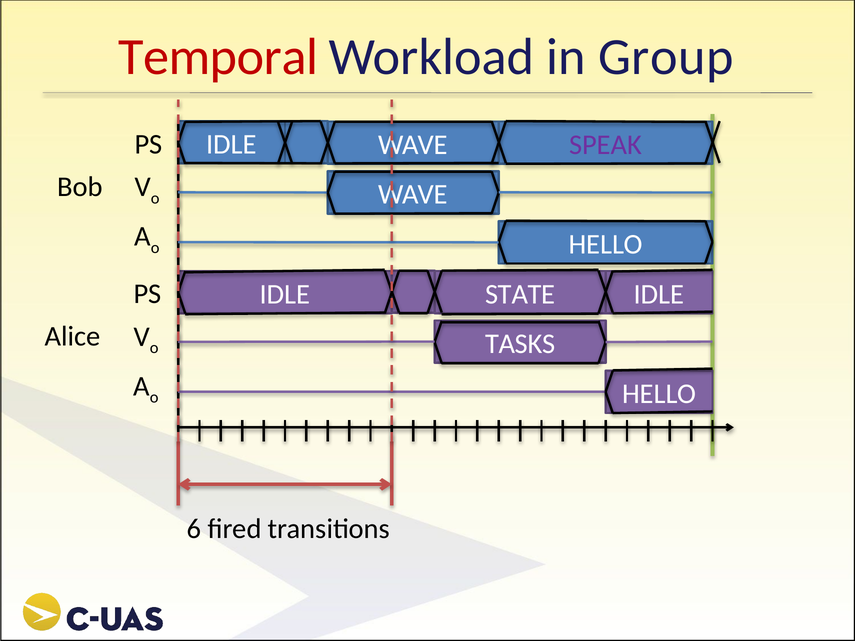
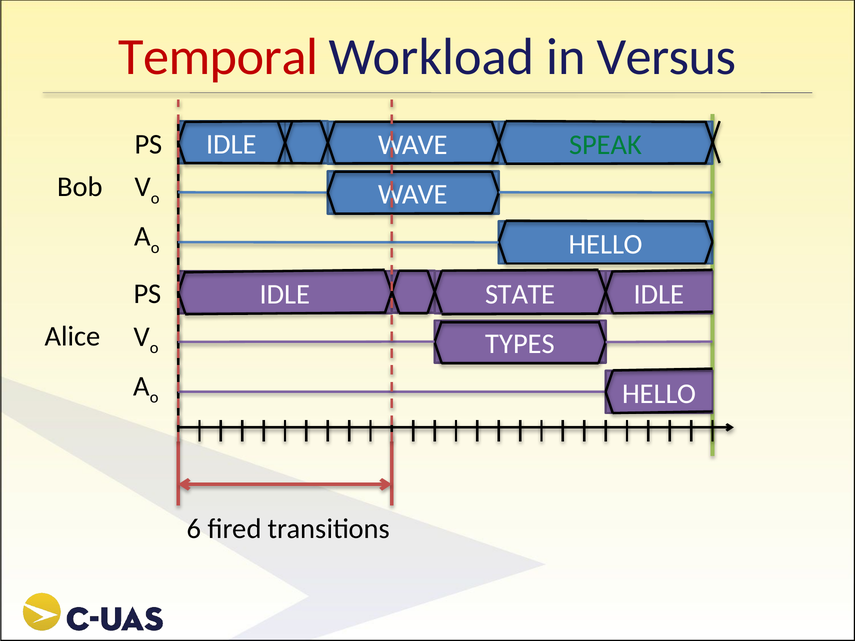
Group: Group -> Versus (666, 57)
SPEAK colour: purple -> green (606, 145)
TASKS: TASKS -> TYPES (520, 344)
